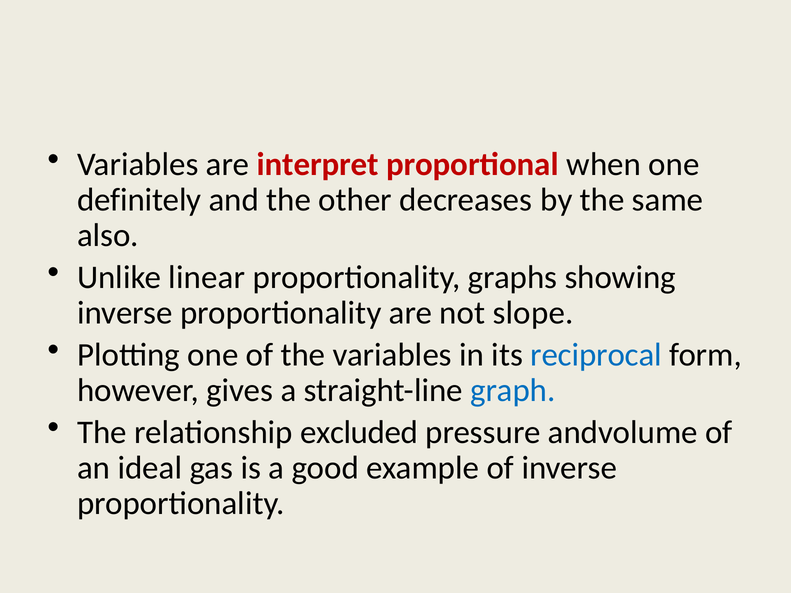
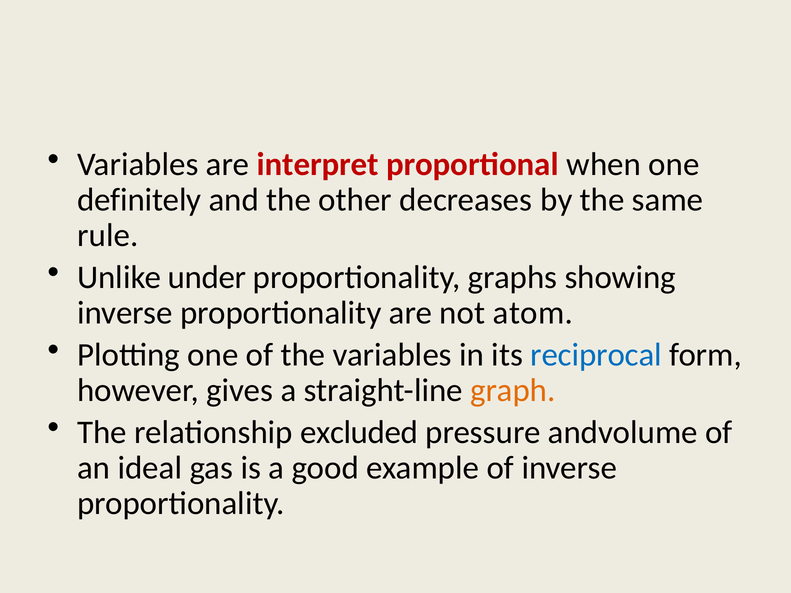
also: also -> rule (108, 236)
linear: linear -> under (207, 278)
slope: slope -> atom (533, 313)
graph colour: blue -> orange (513, 391)
